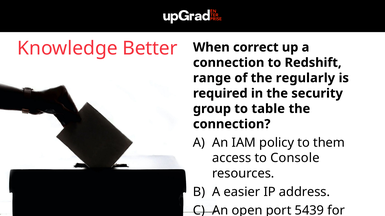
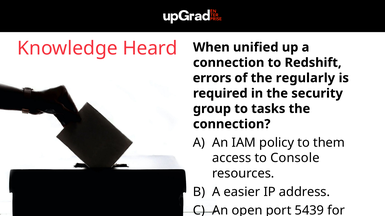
Better: Better -> Heard (150, 48)
correct: correct -> unified (256, 47)
range: range -> errors (212, 78)
table: table -> tasks (268, 109)
